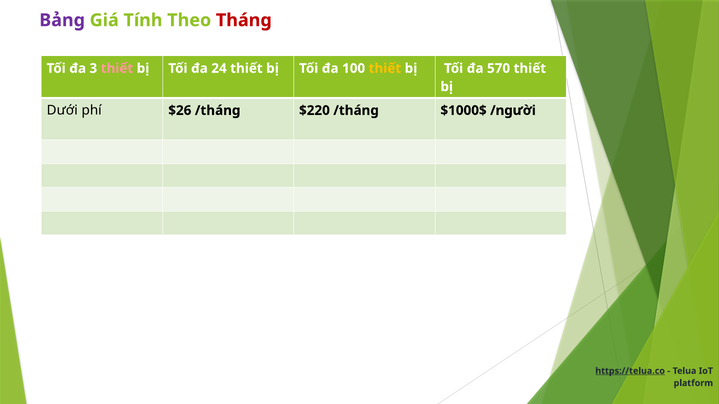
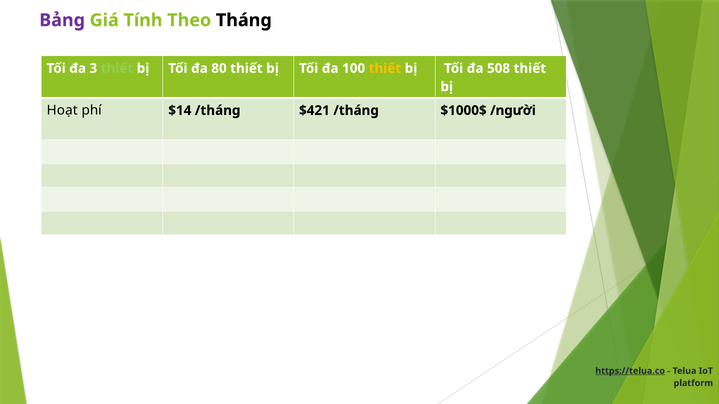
Tháng colour: red -> black (244, 20)
thiết colour: pink -> light green (117, 68)
24: 24 -> 80 (219, 68)
570: 570 -> 508 (499, 68)
Dưới: Dưới -> Hoạt (62, 111)
$26: $26 -> $14 (180, 111)
$220: $220 -> $421 (314, 111)
